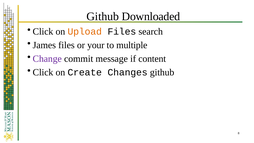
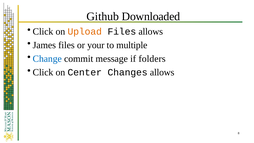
Files search: search -> allows (151, 32)
Change colour: purple -> blue (47, 59)
content: content -> folders (152, 59)
Create: Create -> Center (85, 72)
Changes github: github -> allows (162, 72)
